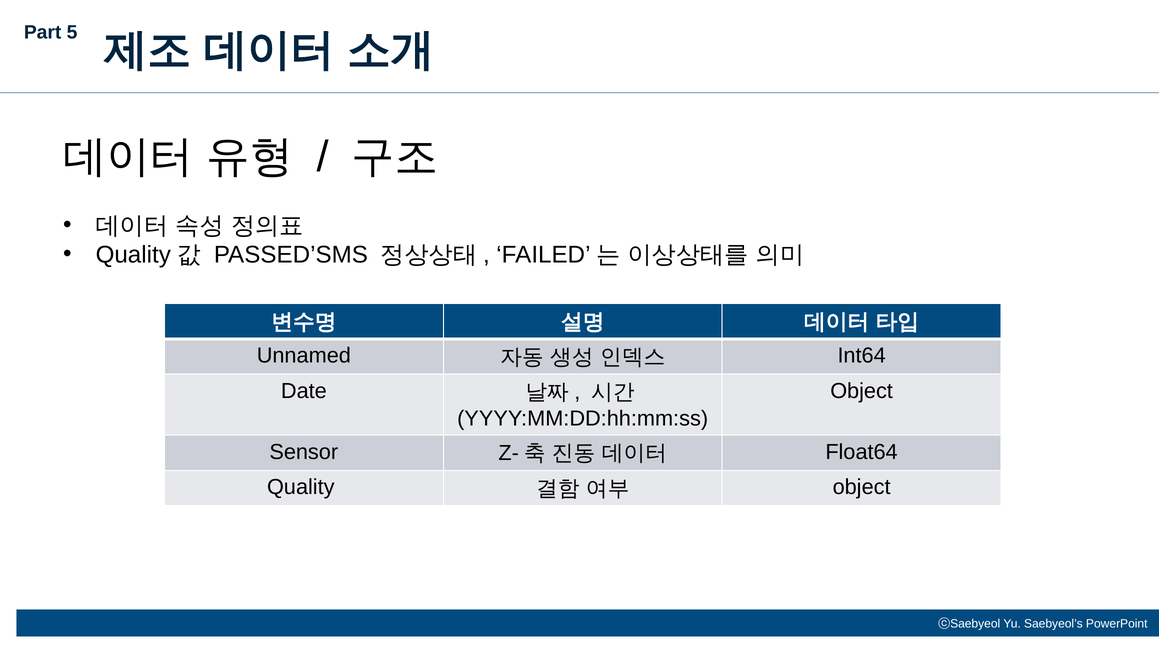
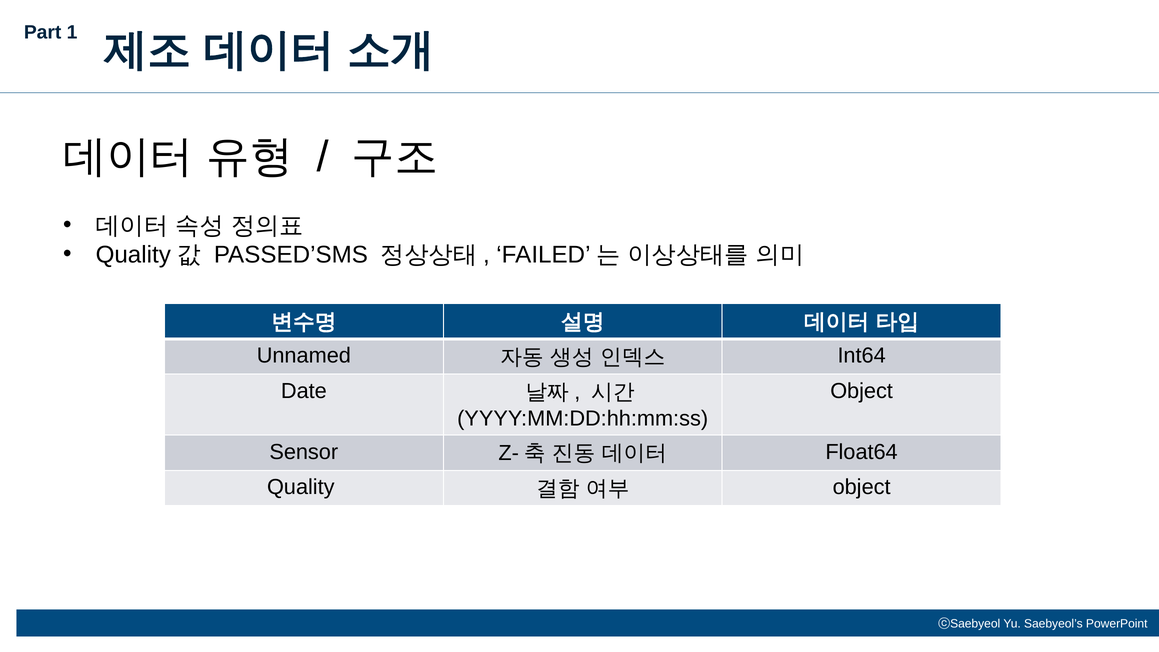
5: 5 -> 1 (72, 32)
